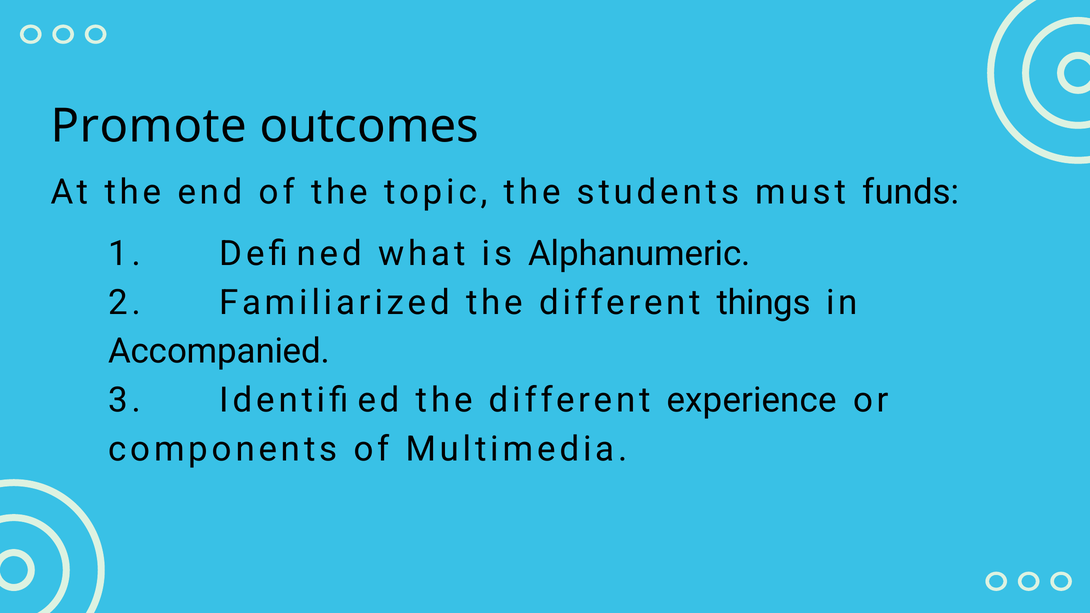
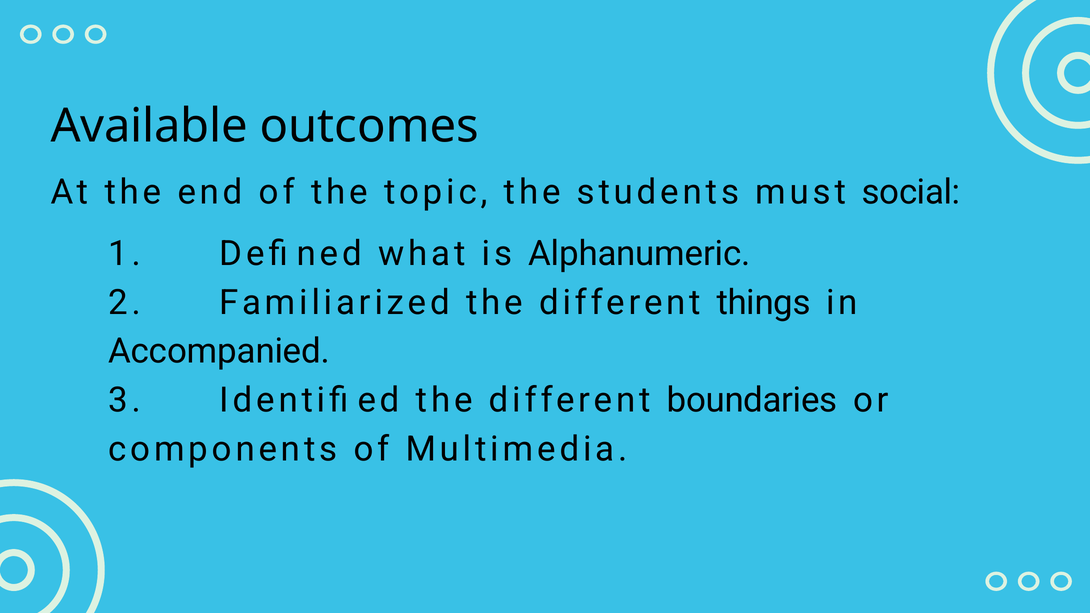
Promote: Promote -> Available (149, 126)
funds: funds -> social (911, 192)
experience: experience -> boundaries (752, 400)
